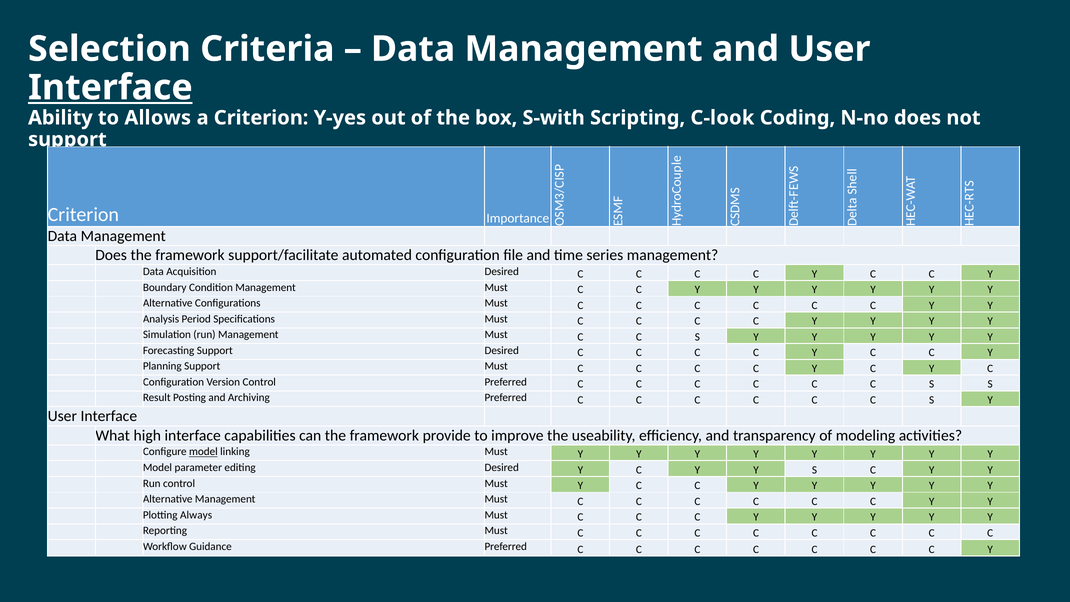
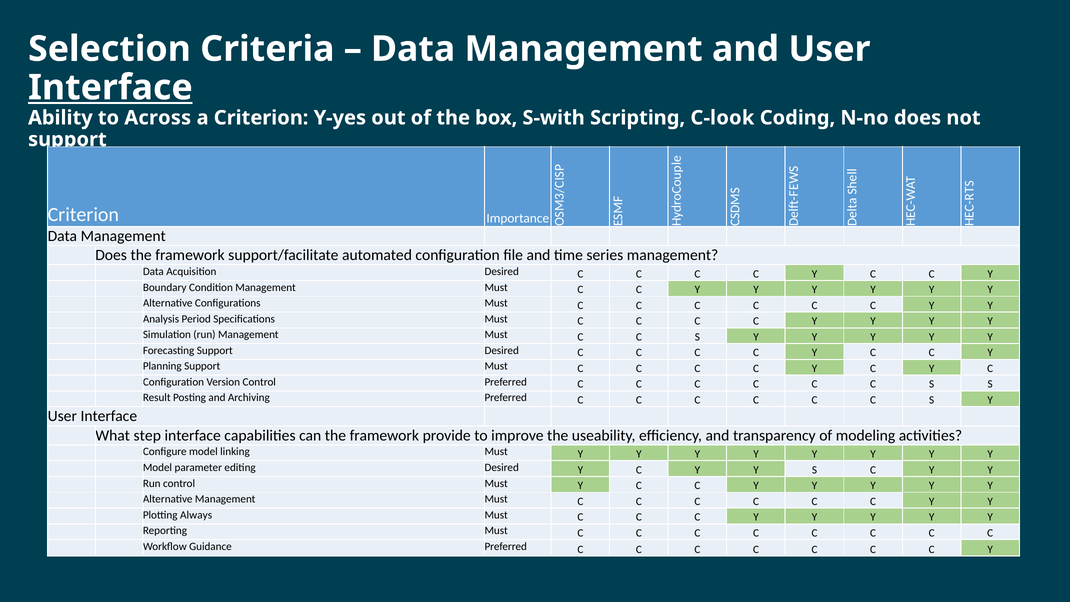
Allows: Allows -> Across (158, 118)
high: high -> step (147, 435)
model underline: present -> none (203, 452)
